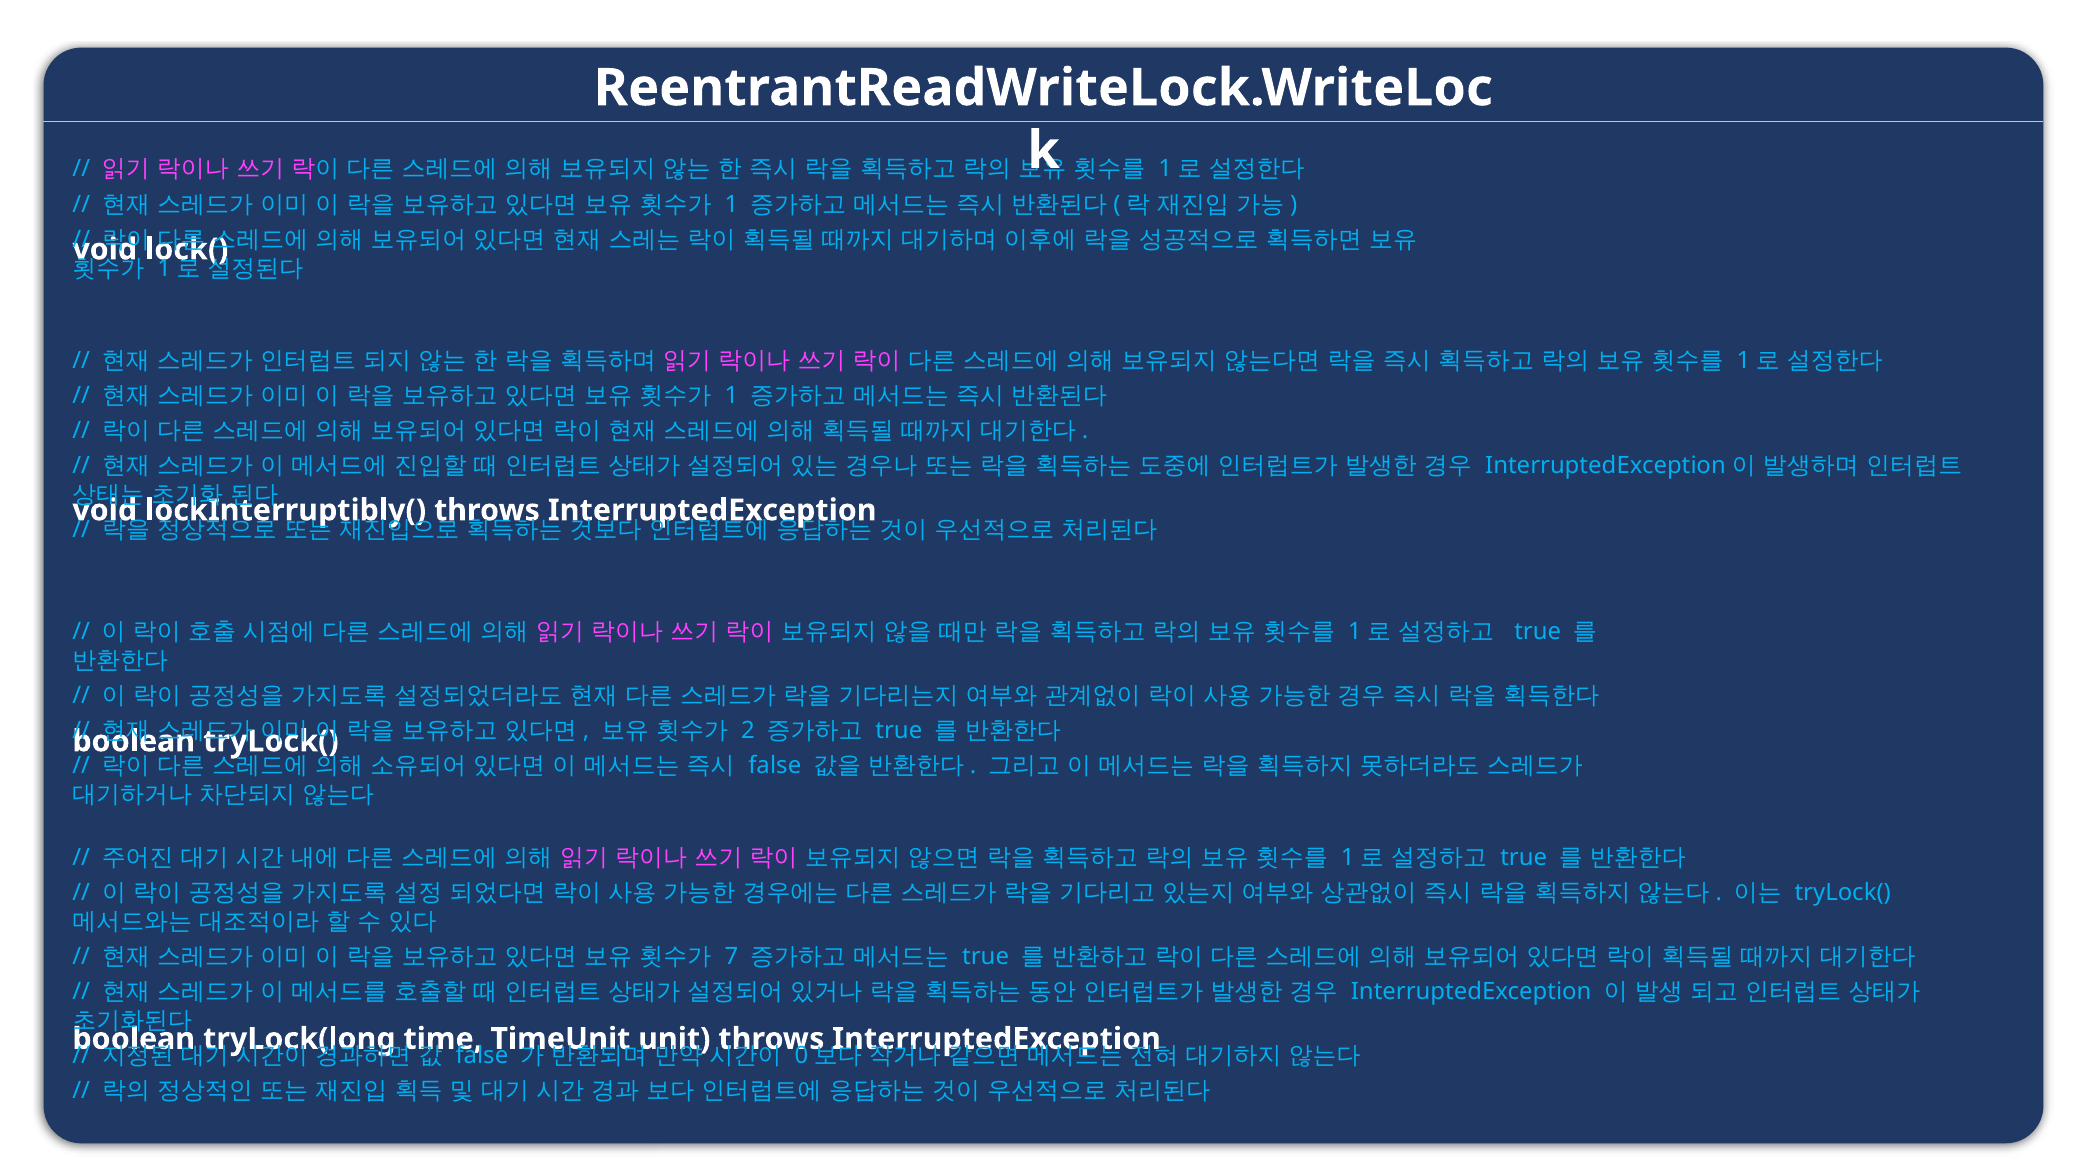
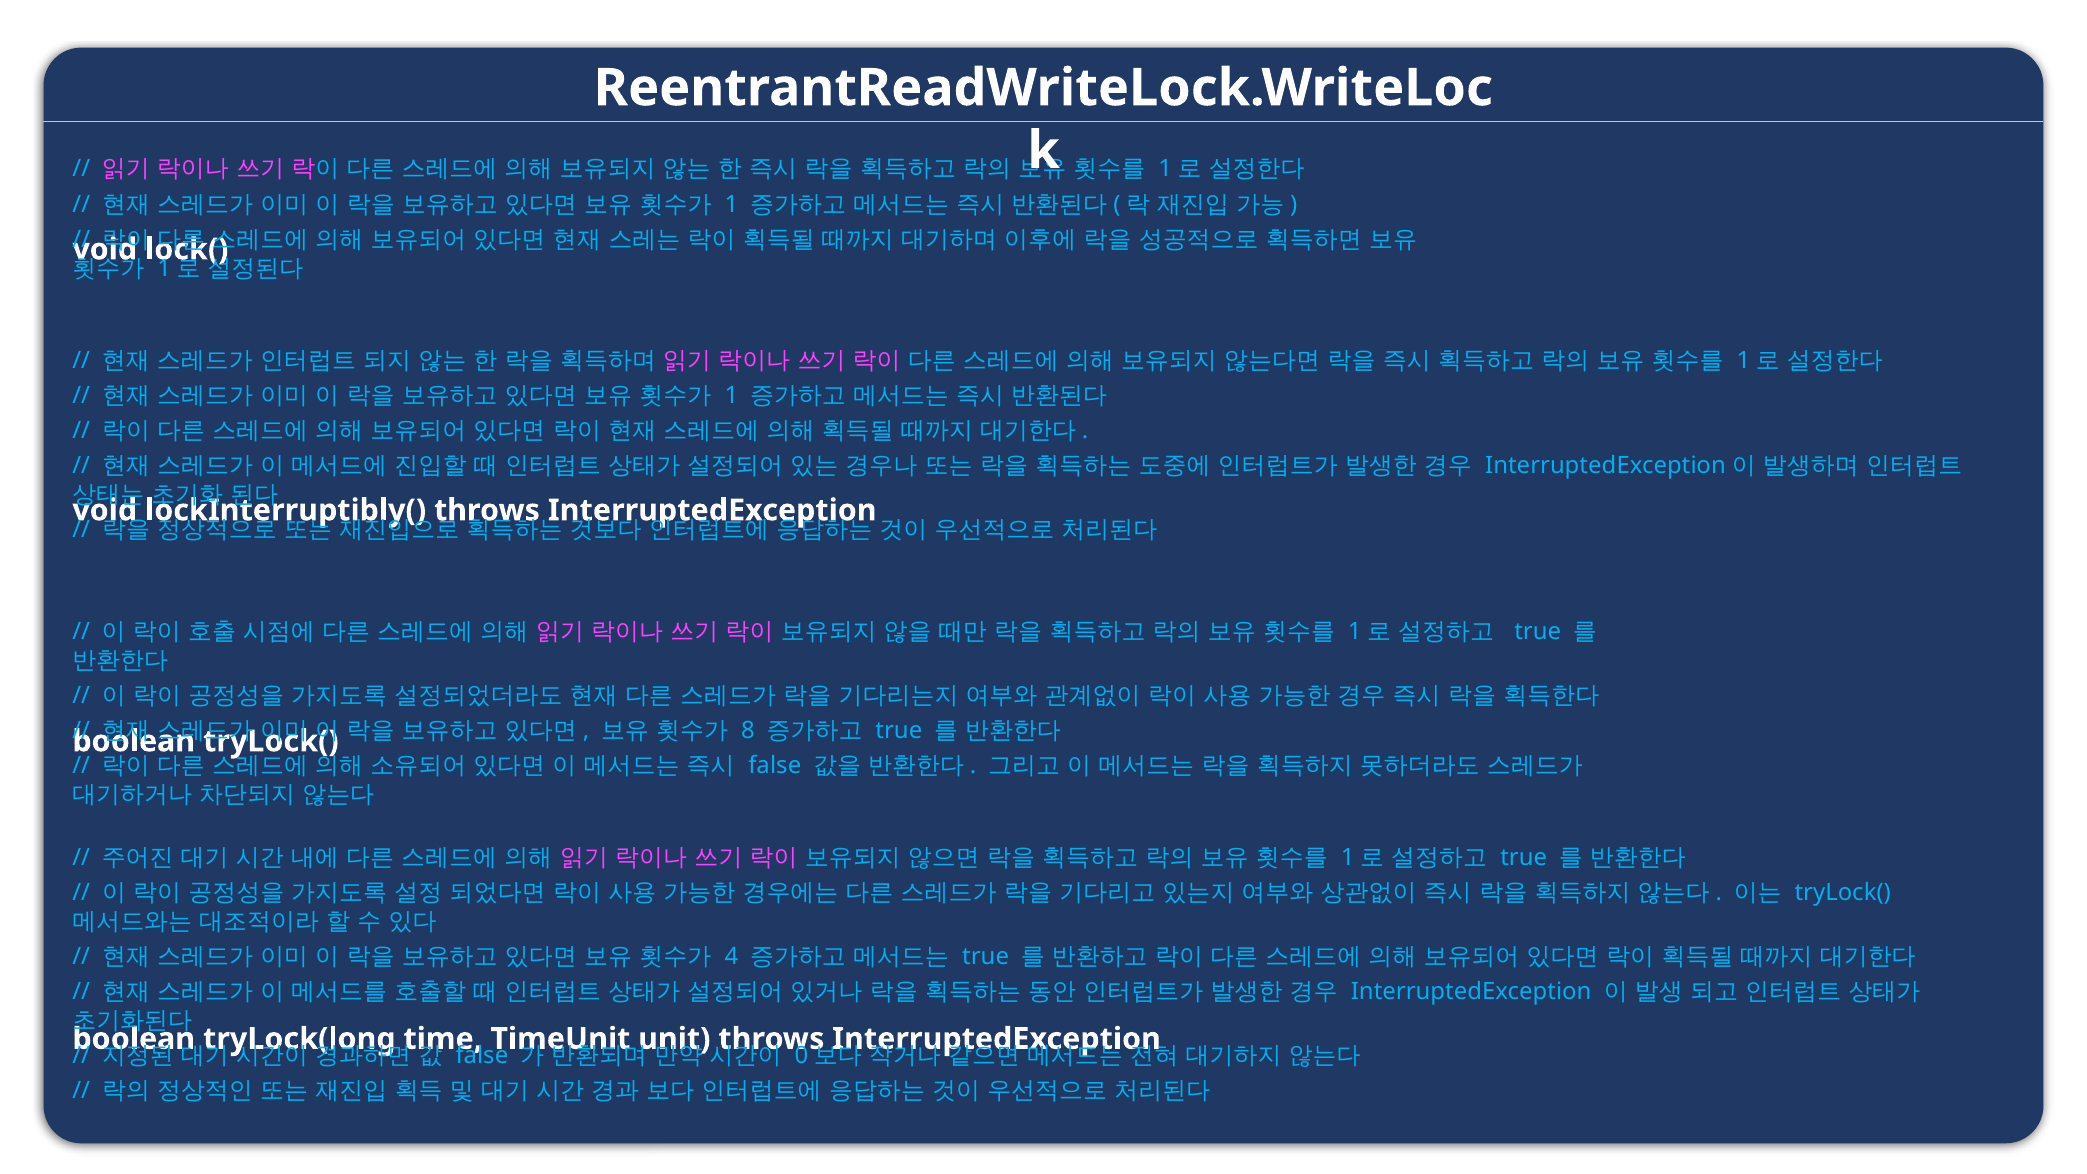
2: 2 -> 8 (748, 731)
7: 7 -> 4 (731, 956)
